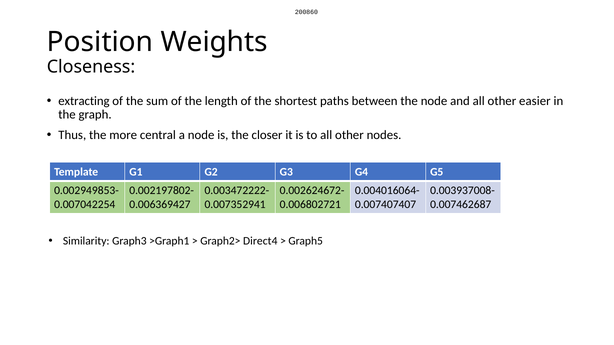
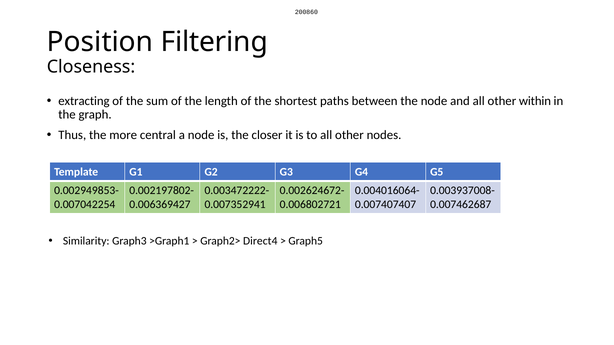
Weights: Weights -> Filtering (214, 42)
easier: easier -> within (535, 101)
